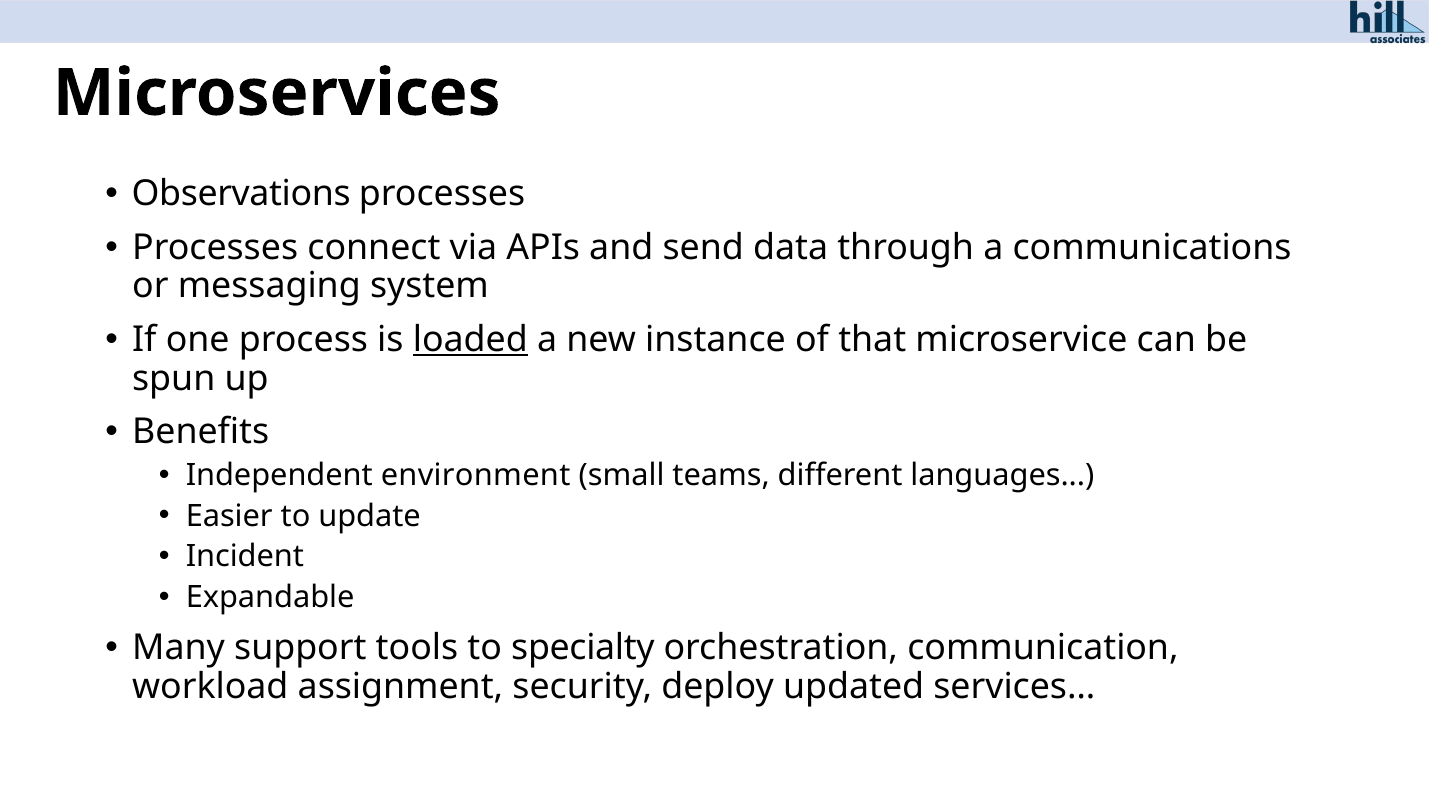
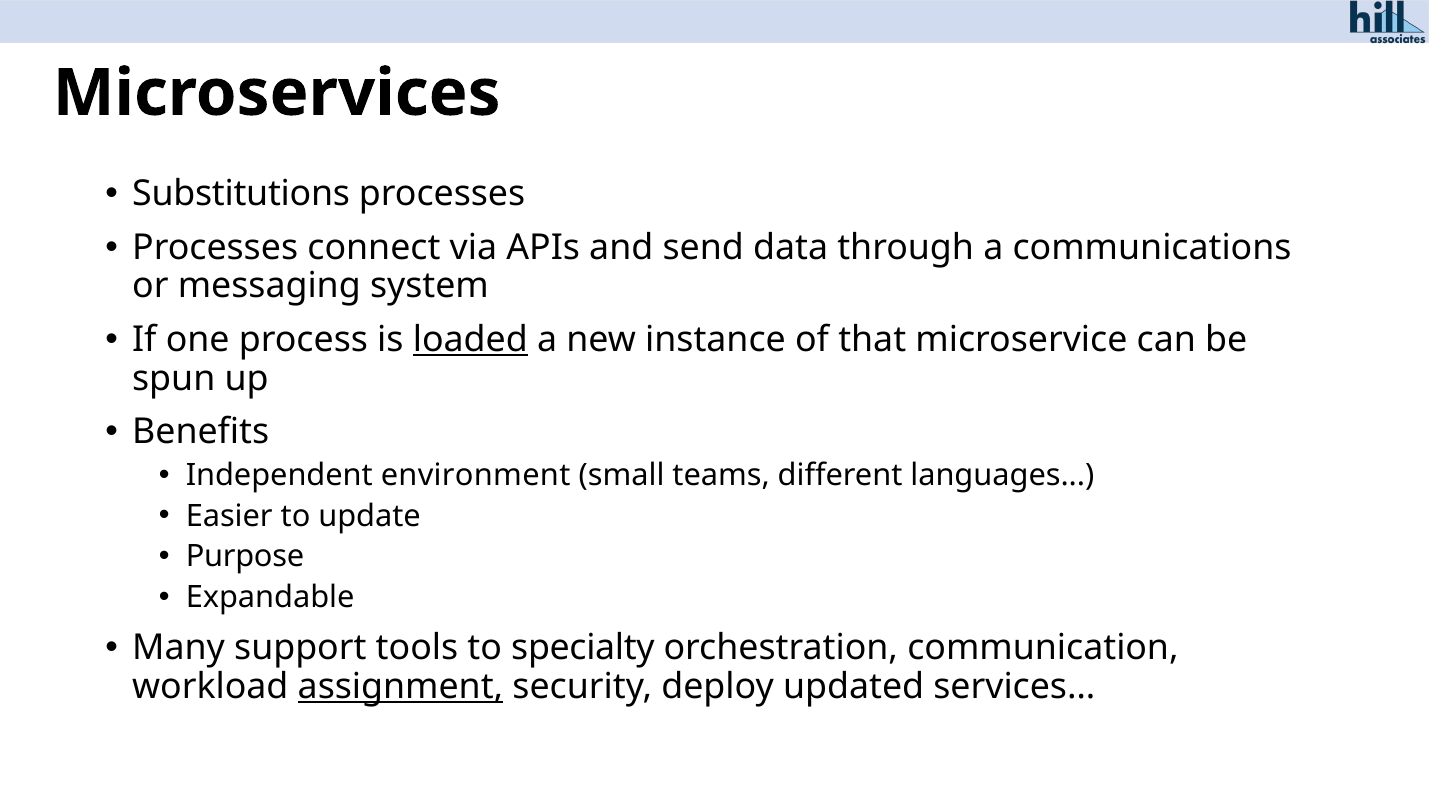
Observations: Observations -> Substitutions (241, 194)
Incident: Incident -> Purpose (245, 556)
assignment underline: none -> present (400, 687)
